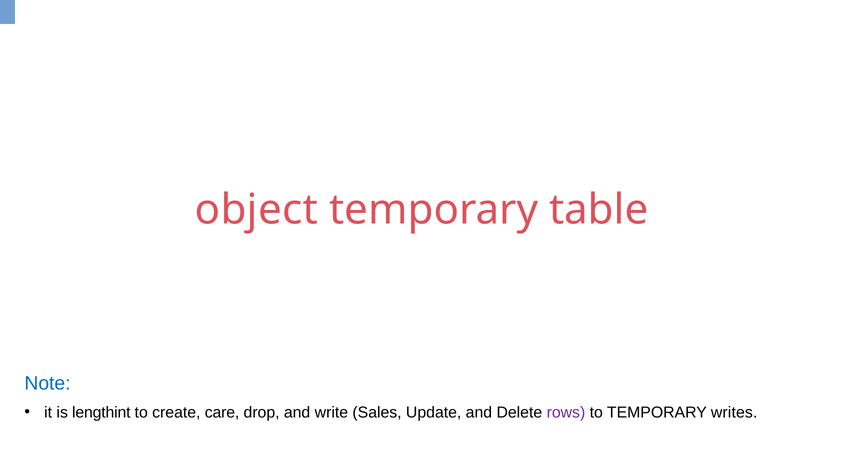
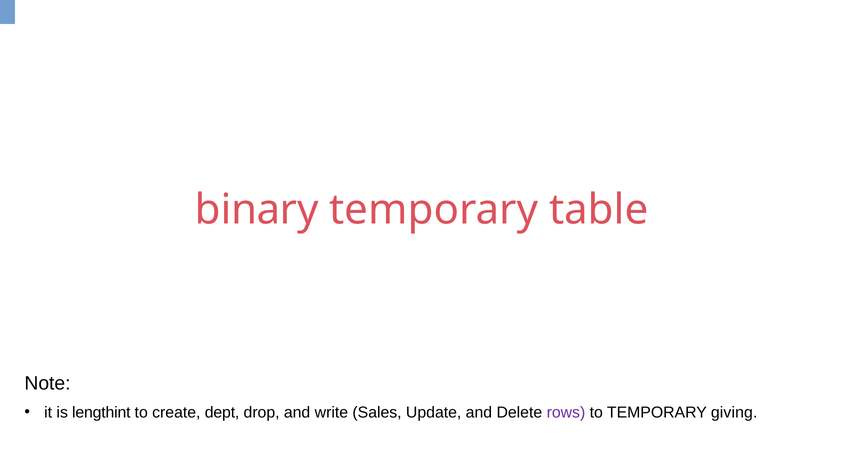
object: object -> binary (257, 210)
Note colour: blue -> black (47, 383)
care: care -> dept (222, 412)
writes: writes -> giving (734, 412)
